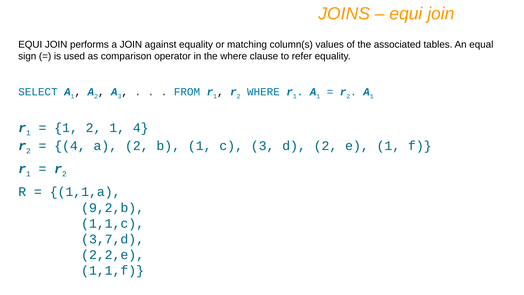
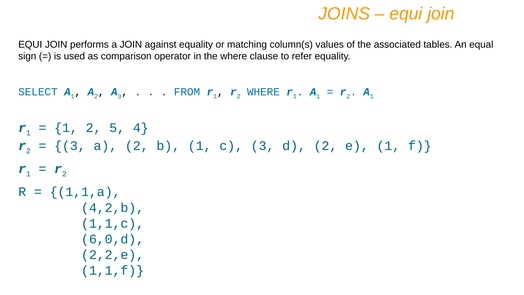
2 1: 1 -> 5 (117, 128)
4: 4 -> 3 (70, 146)
9,2,b: 9,2,b -> 4,2,b (113, 208)
3,7,d: 3,7,d -> 6,0,d (113, 239)
